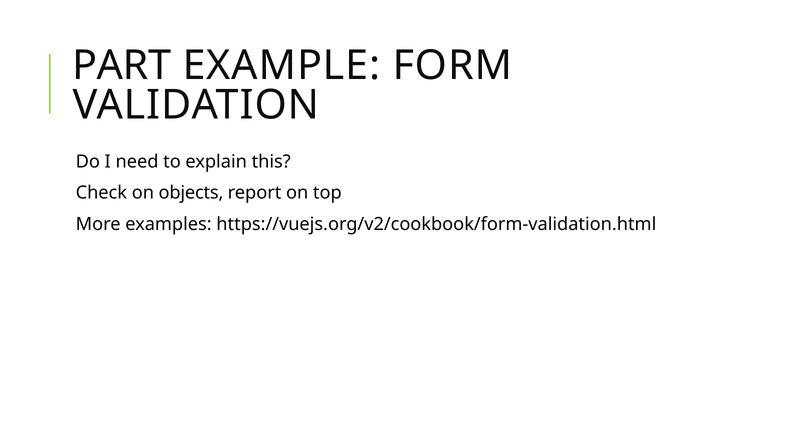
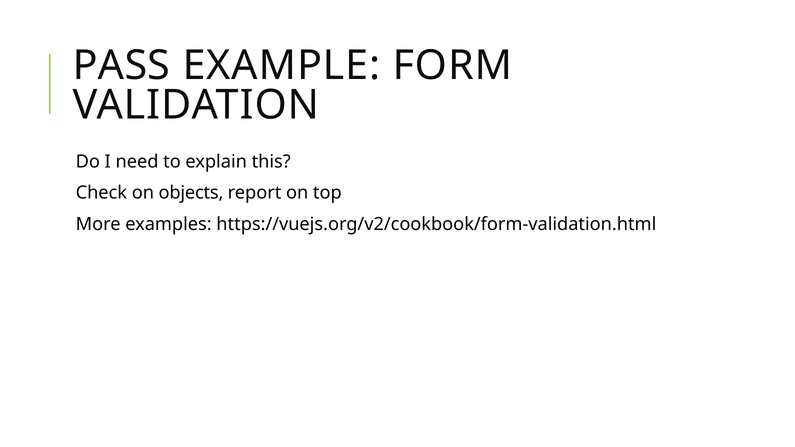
PART: PART -> PASS (121, 65)
